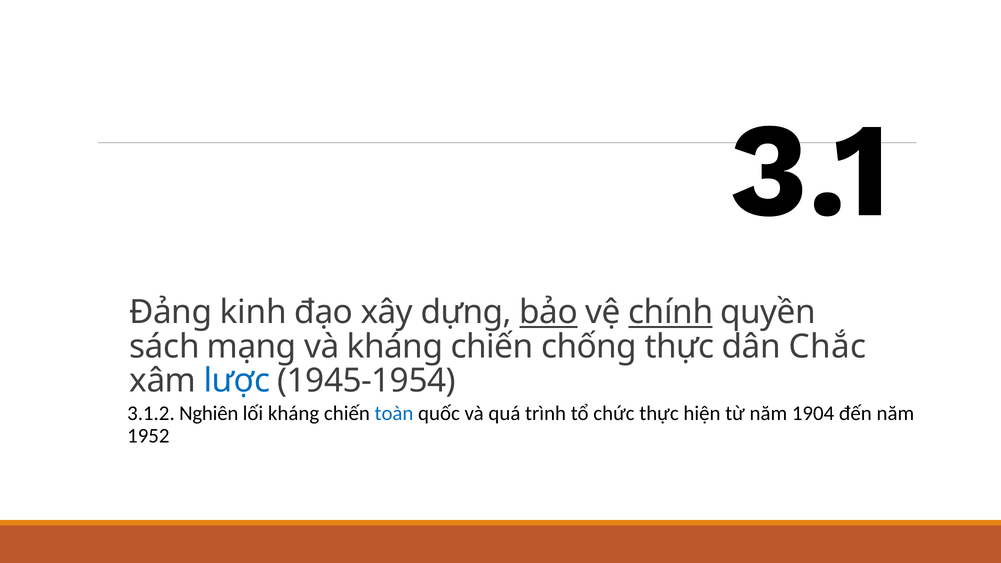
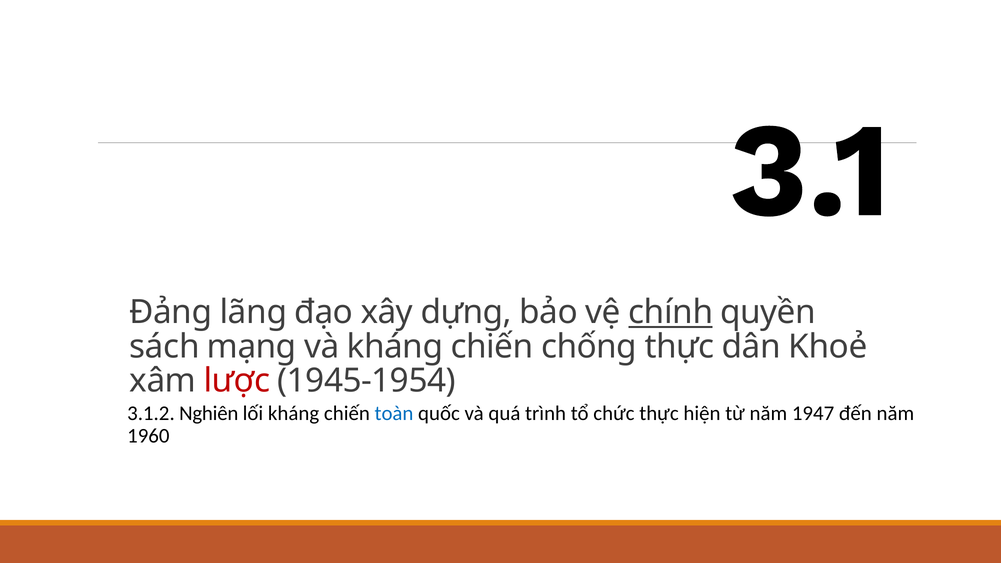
kinh: kinh -> lãng (253, 313)
bảo underline: present -> none (549, 313)
Chắc: Chắc -> Khoẻ (828, 347)
lược colour: blue -> red (237, 381)
1904: 1904 -> 1947 (813, 413)
1952: 1952 -> 1960 (148, 436)
